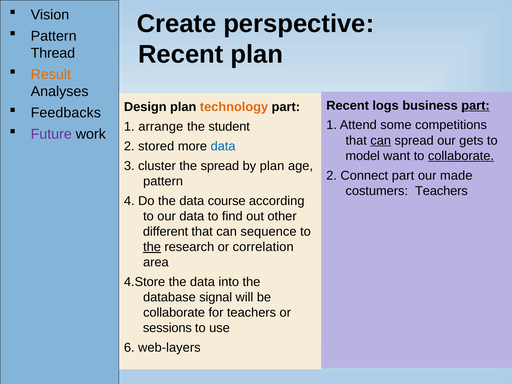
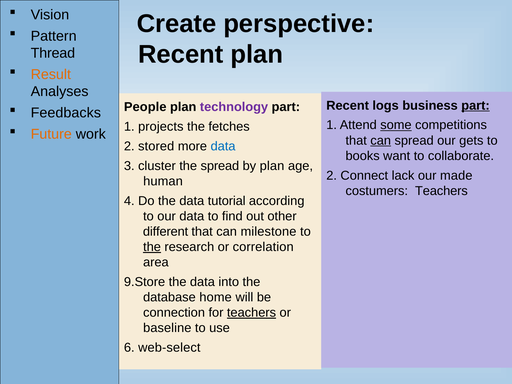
Design: Design -> People (145, 107)
technology colour: orange -> purple (234, 107)
some underline: none -> present (396, 125)
arrange: arrange -> projects (161, 127)
student: student -> fetches (229, 127)
Future colour: purple -> orange (51, 134)
model: model -> books (363, 156)
collaborate underline: present -> none (461, 156)
Connect part: part -> lack (403, 175)
pattern: pattern -> human (163, 181)
course: course -> tutorial (227, 201)
sequence: sequence -> milestone (268, 232)
4.Store: 4.Store -> 9.Store (145, 282)
signal: signal -> home (216, 297)
collaborate: collaborate -> connection (174, 313)
teachers underline: none -> present (251, 313)
sessions: sessions -> baseline (167, 328)
web-layers: web-layers -> web-select (169, 348)
